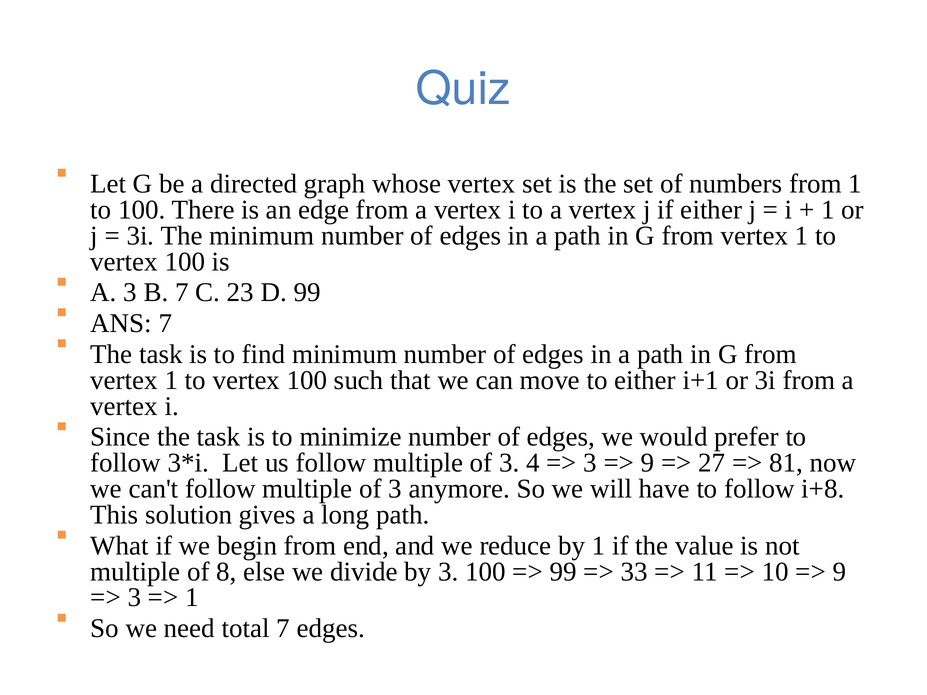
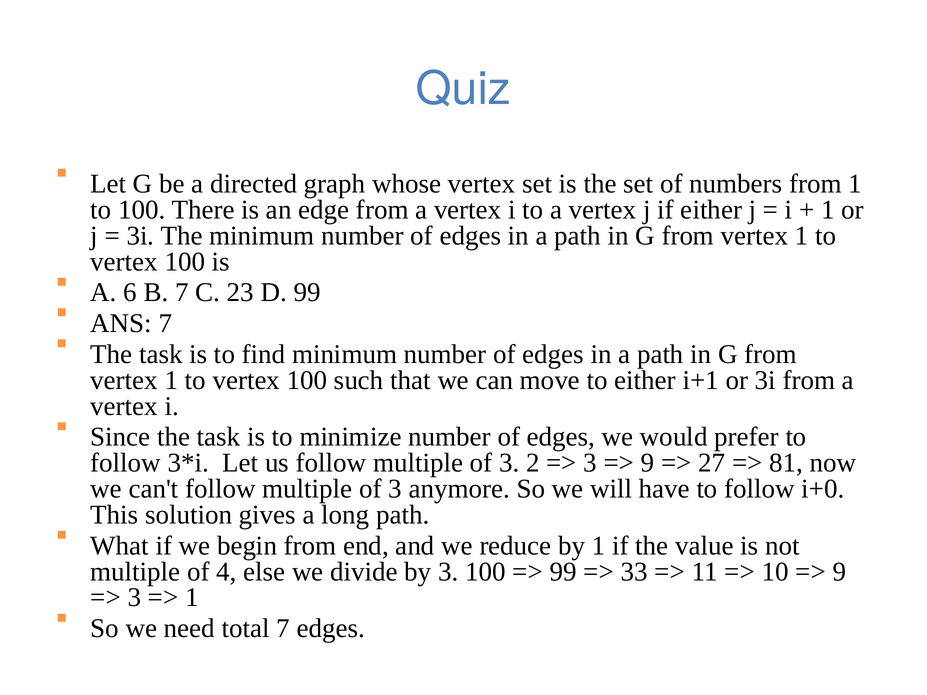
A 3: 3 -> 6 (130, 293)
4: 4 -> 2 (533, 463)
i+8: i+8 -> i+0 (823, 489)
8: 8 -> 4 (226, 572)
